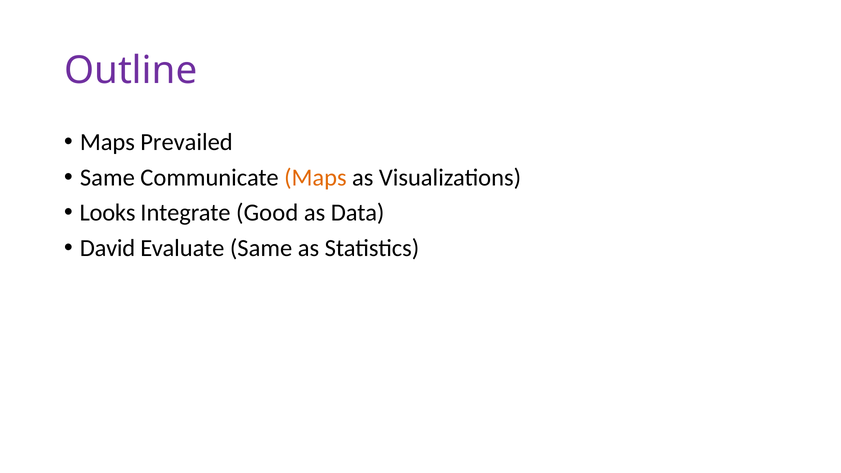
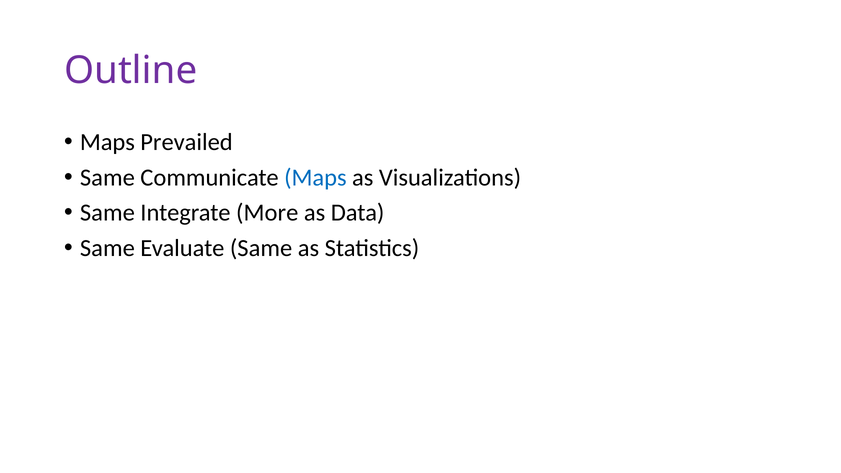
Maps colour: orange -> blue (315, 177)
Looks: Looks -> Same (107, 213)
Good: Good -> More (267, 213)
David: David -> Same (107, 248)
